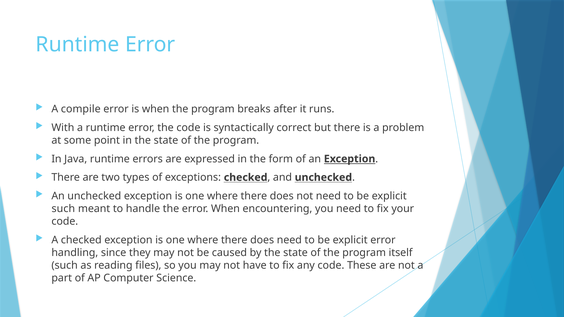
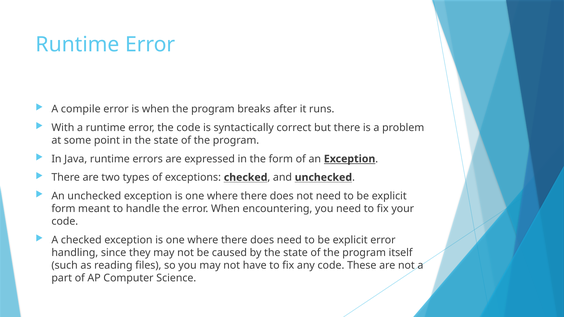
such: such -> form (63, 209)
